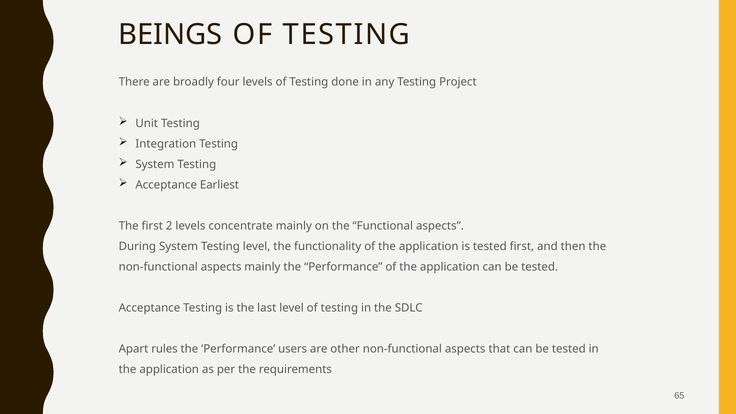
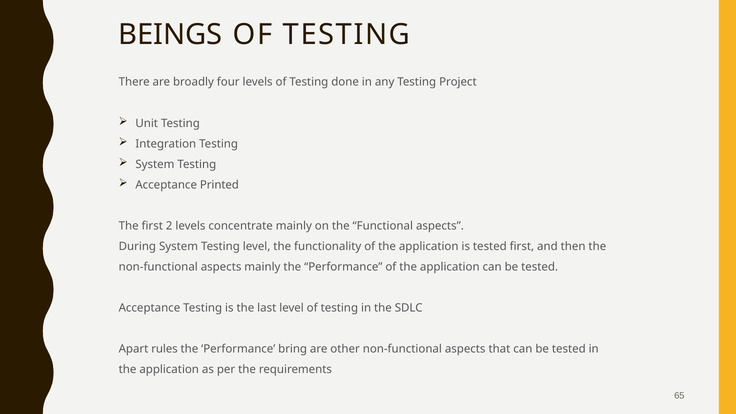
Earliest: Earliest -> Printed (219, 185)
users: users -> bring (293, 349)
